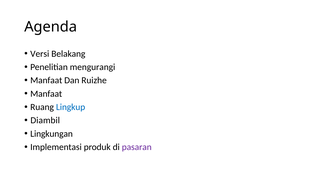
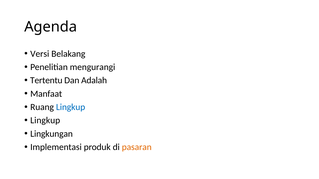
Manfaat: Manfaat -> Tertentu (46, 81)
Ruizhe: Ruizhe -> Adalah (94, 81)
Diambil: Diambil -> Lingkup (45, 121)
pasaran colour: purple -> orange (137, 147)
